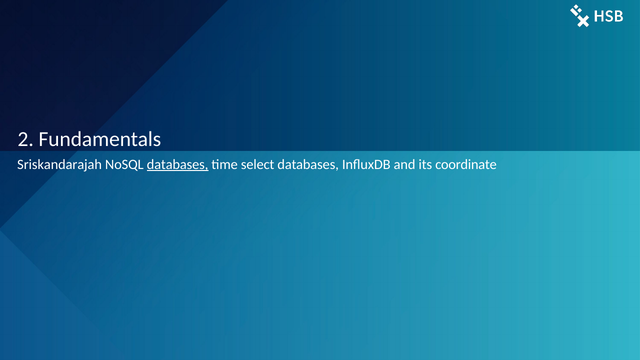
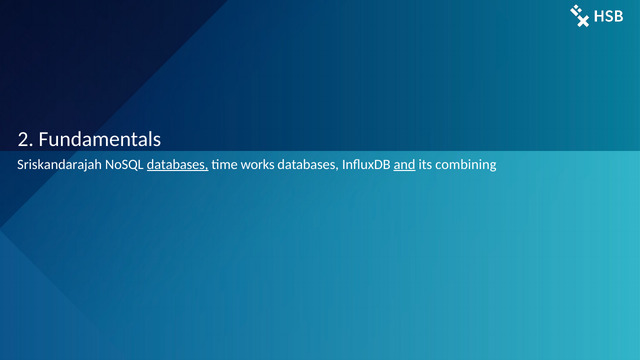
select: select -> works (258, 164)
and underline: none -> present (405, 164)
coordinate: coordinate -> combining (466, 164)
